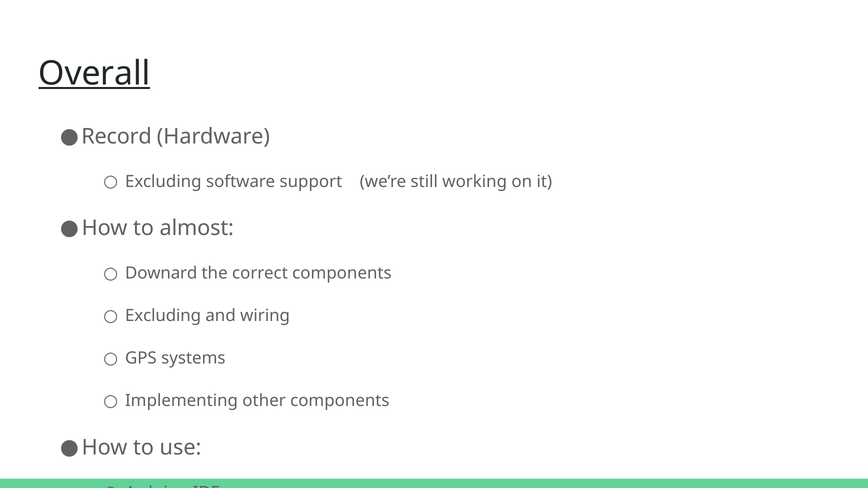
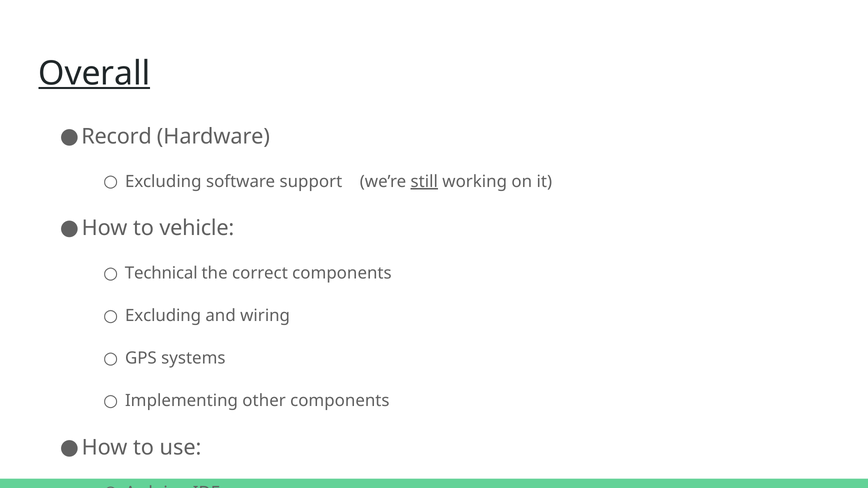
still underline: none -> present (424, 182)
almost: almost -> vehicle (197, 228)
Downard: Downard -> Technical (161, 273)
